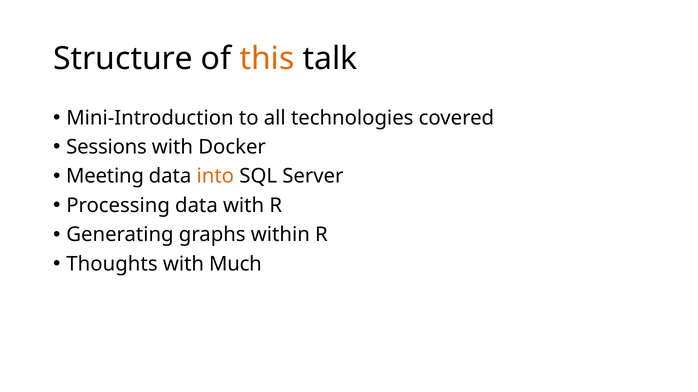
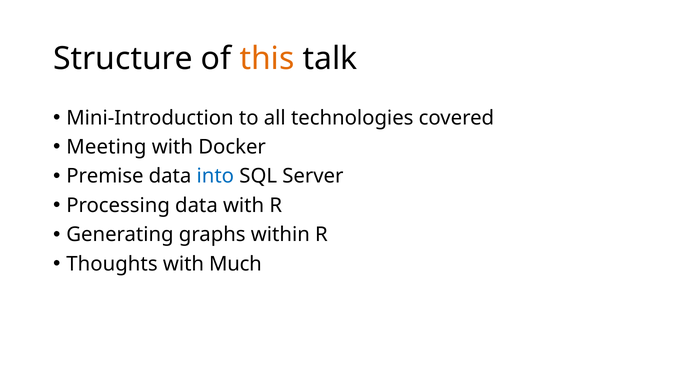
Sessions: Sessions -> Meeting (106, 147)
Meeting: Meeting -> Premise (105, 177)
into colour: orange -> blue (215, 177)
